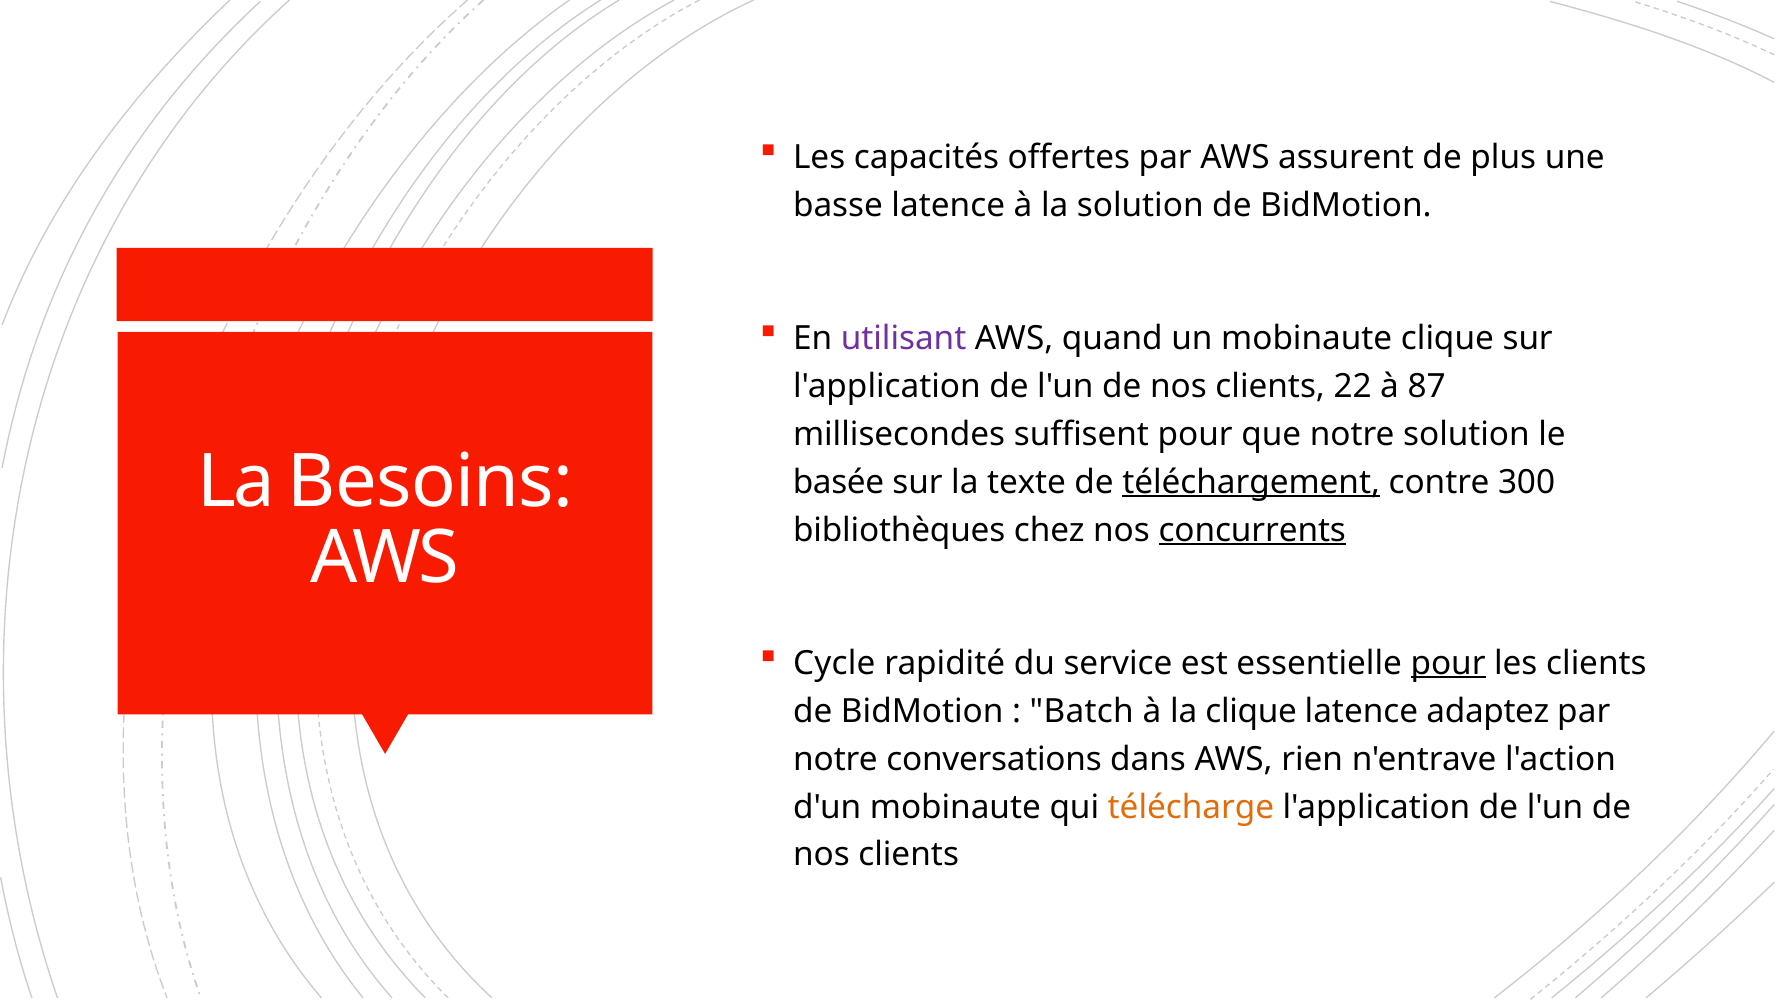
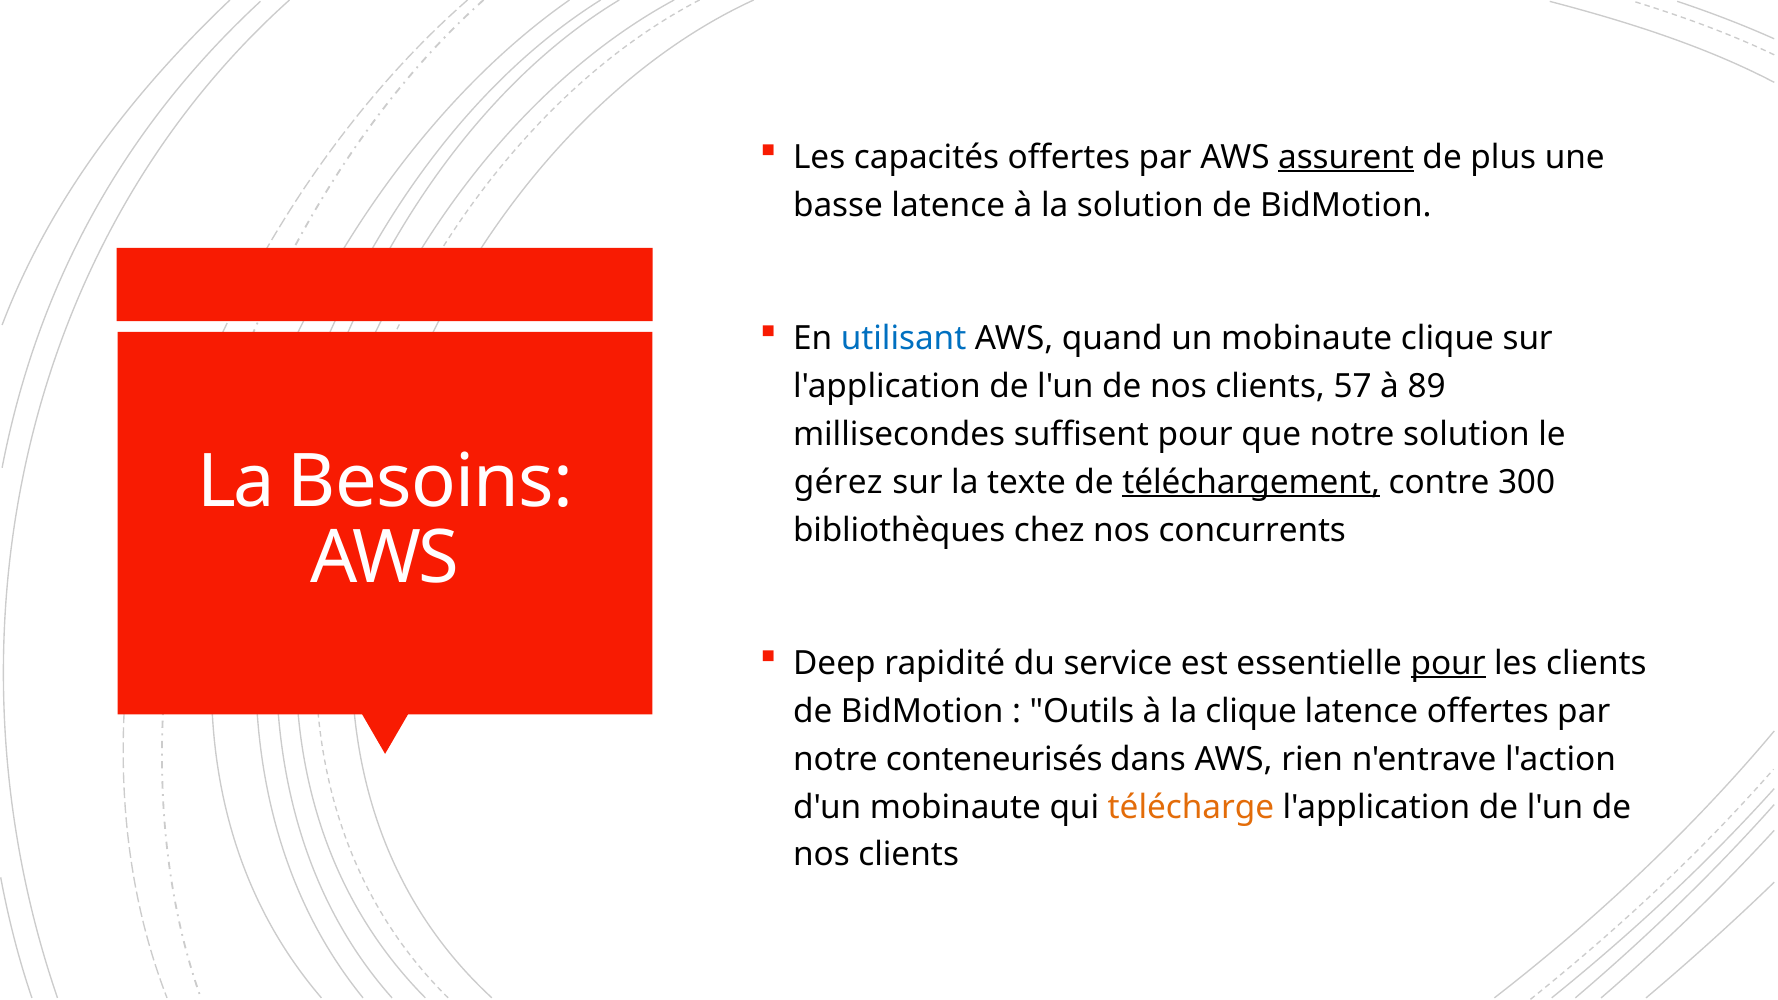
assurent underline: none -> present (1346, 157)
utilisant colour: purple -> blue (904, 338)
22: 22 -> 57 (1353, 386)
87: 87 -> 89 (1427, 386)
basée: basée -> gérez (838, 482)
concurrents underline: present -> none (1252, 530)
Cycle: Cycle -> Deep (834, 663)
Batch: Batch -> Outils (1082, 711)
latence adaptez: adaptez -> offertes (1488, 711)
conversations: conversations -> conteneurisés (994, 759)
